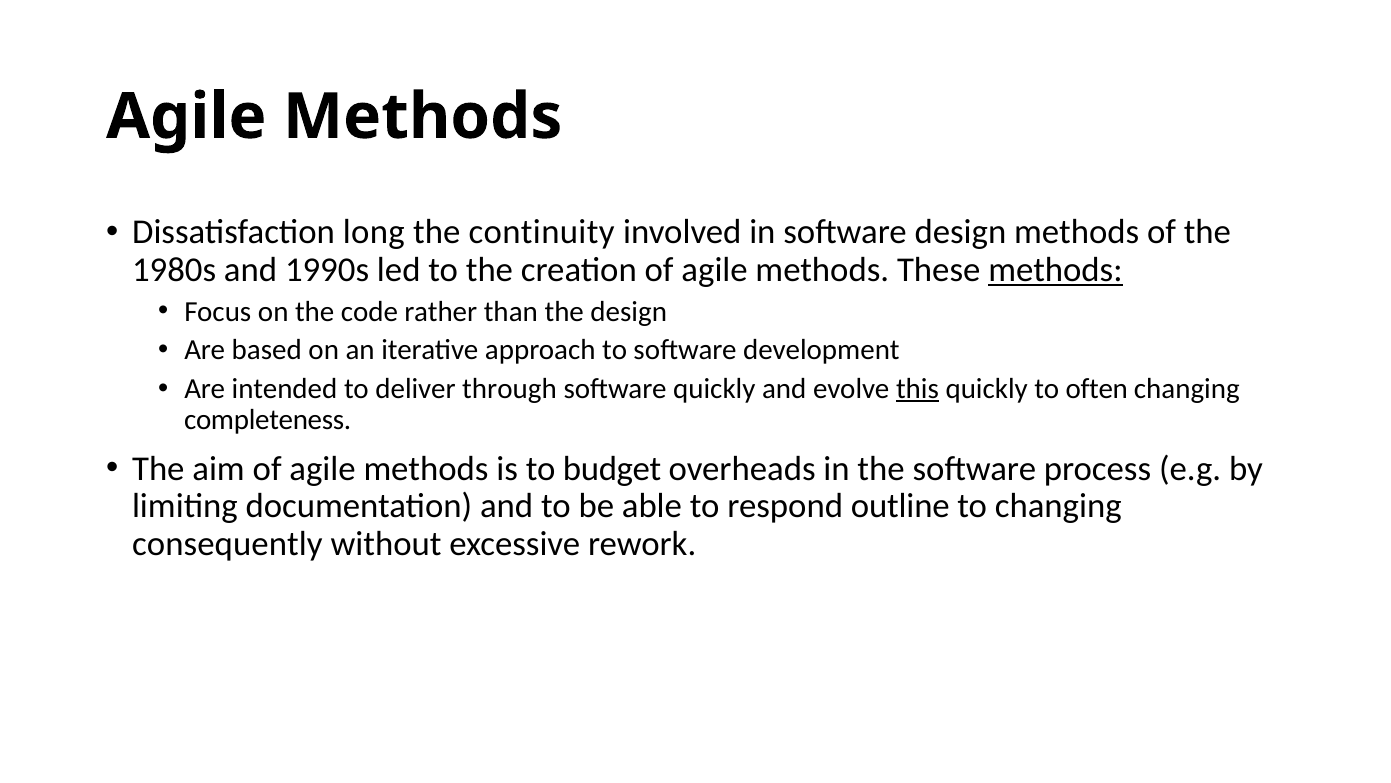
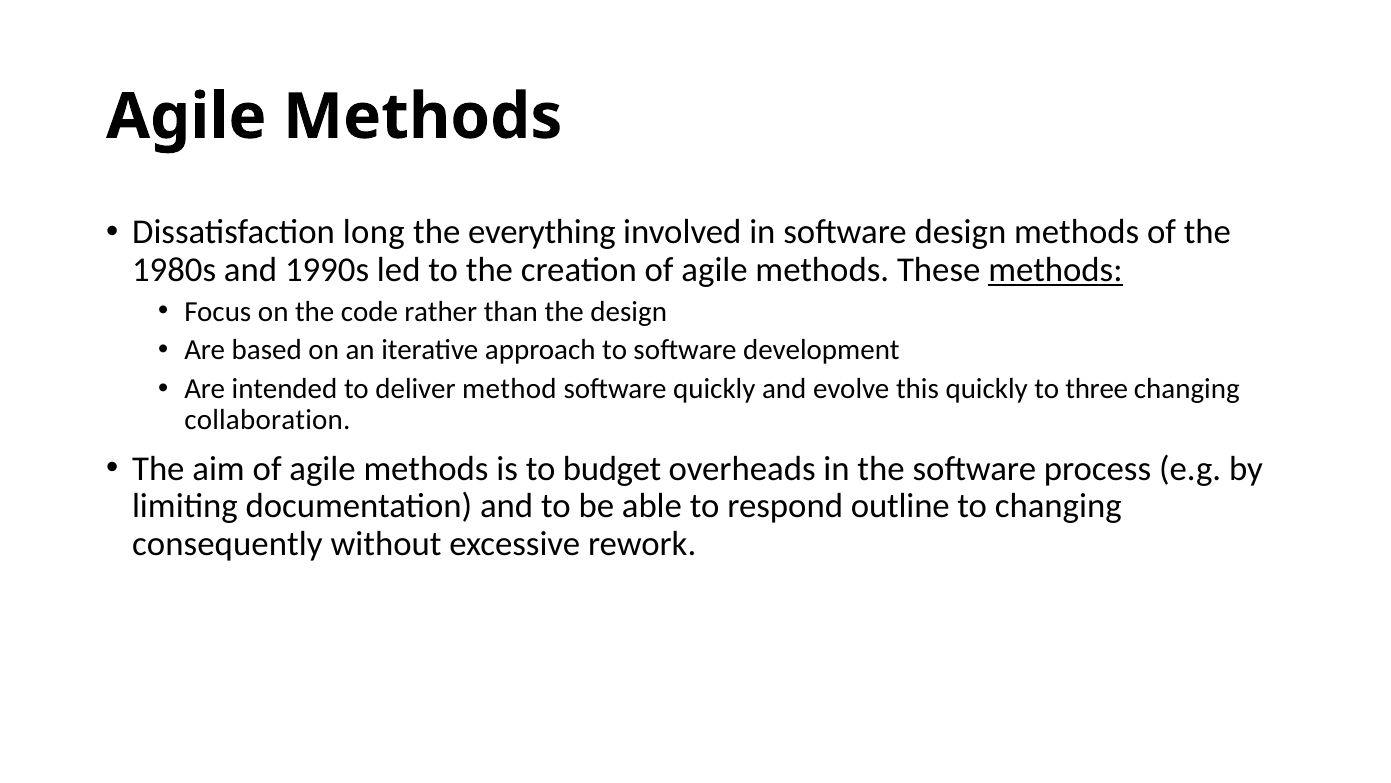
continuity: continuity -> everything (542, 232)
through: through -> method (509, 388)
this underline: present -> none (917, 388)
often: often -> three (1097, 388)
completeness: completeness -> collaboration (267, 420)
